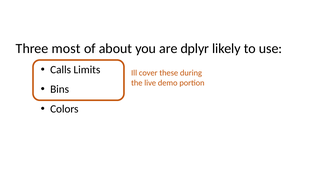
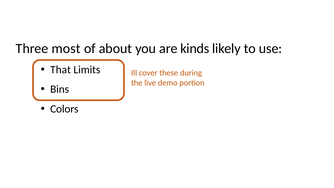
dplyr: dplyr -> kinds (195, 49)
Calls: Calls -> That (61, 70)
